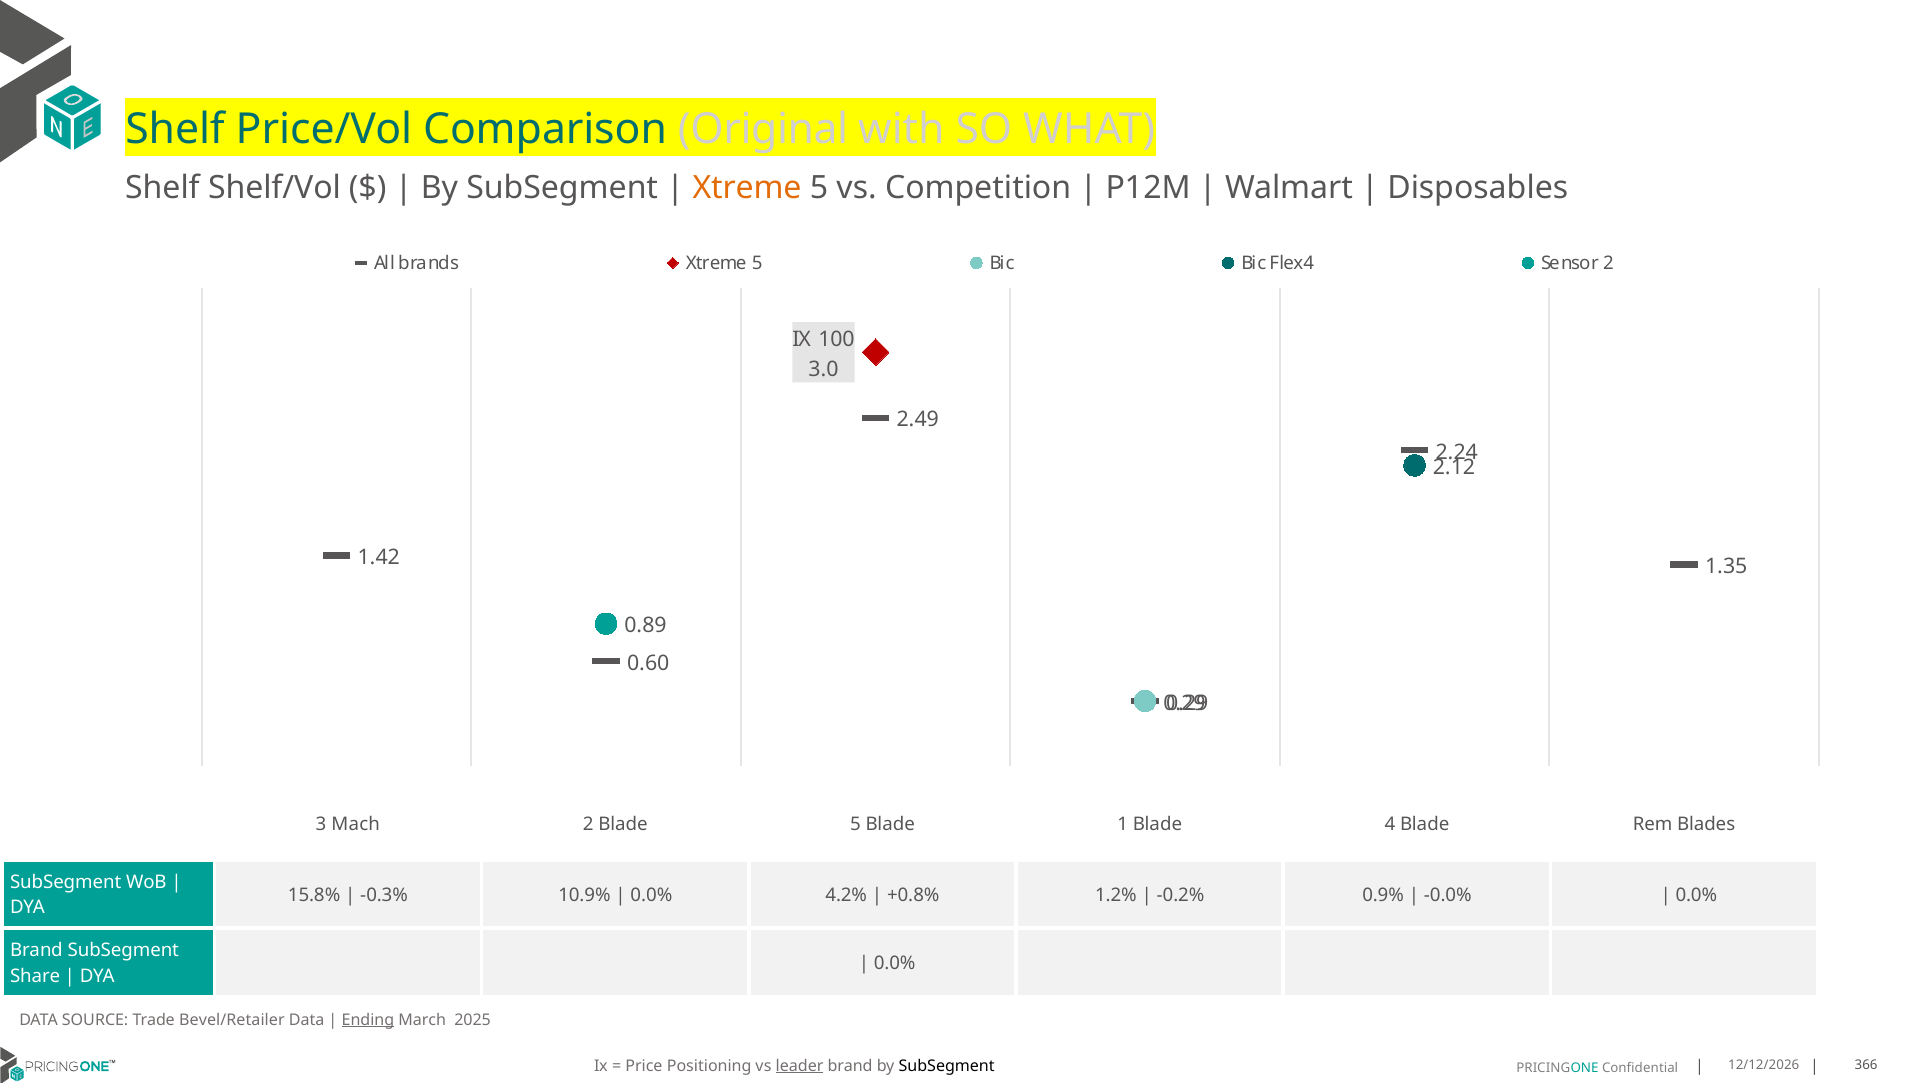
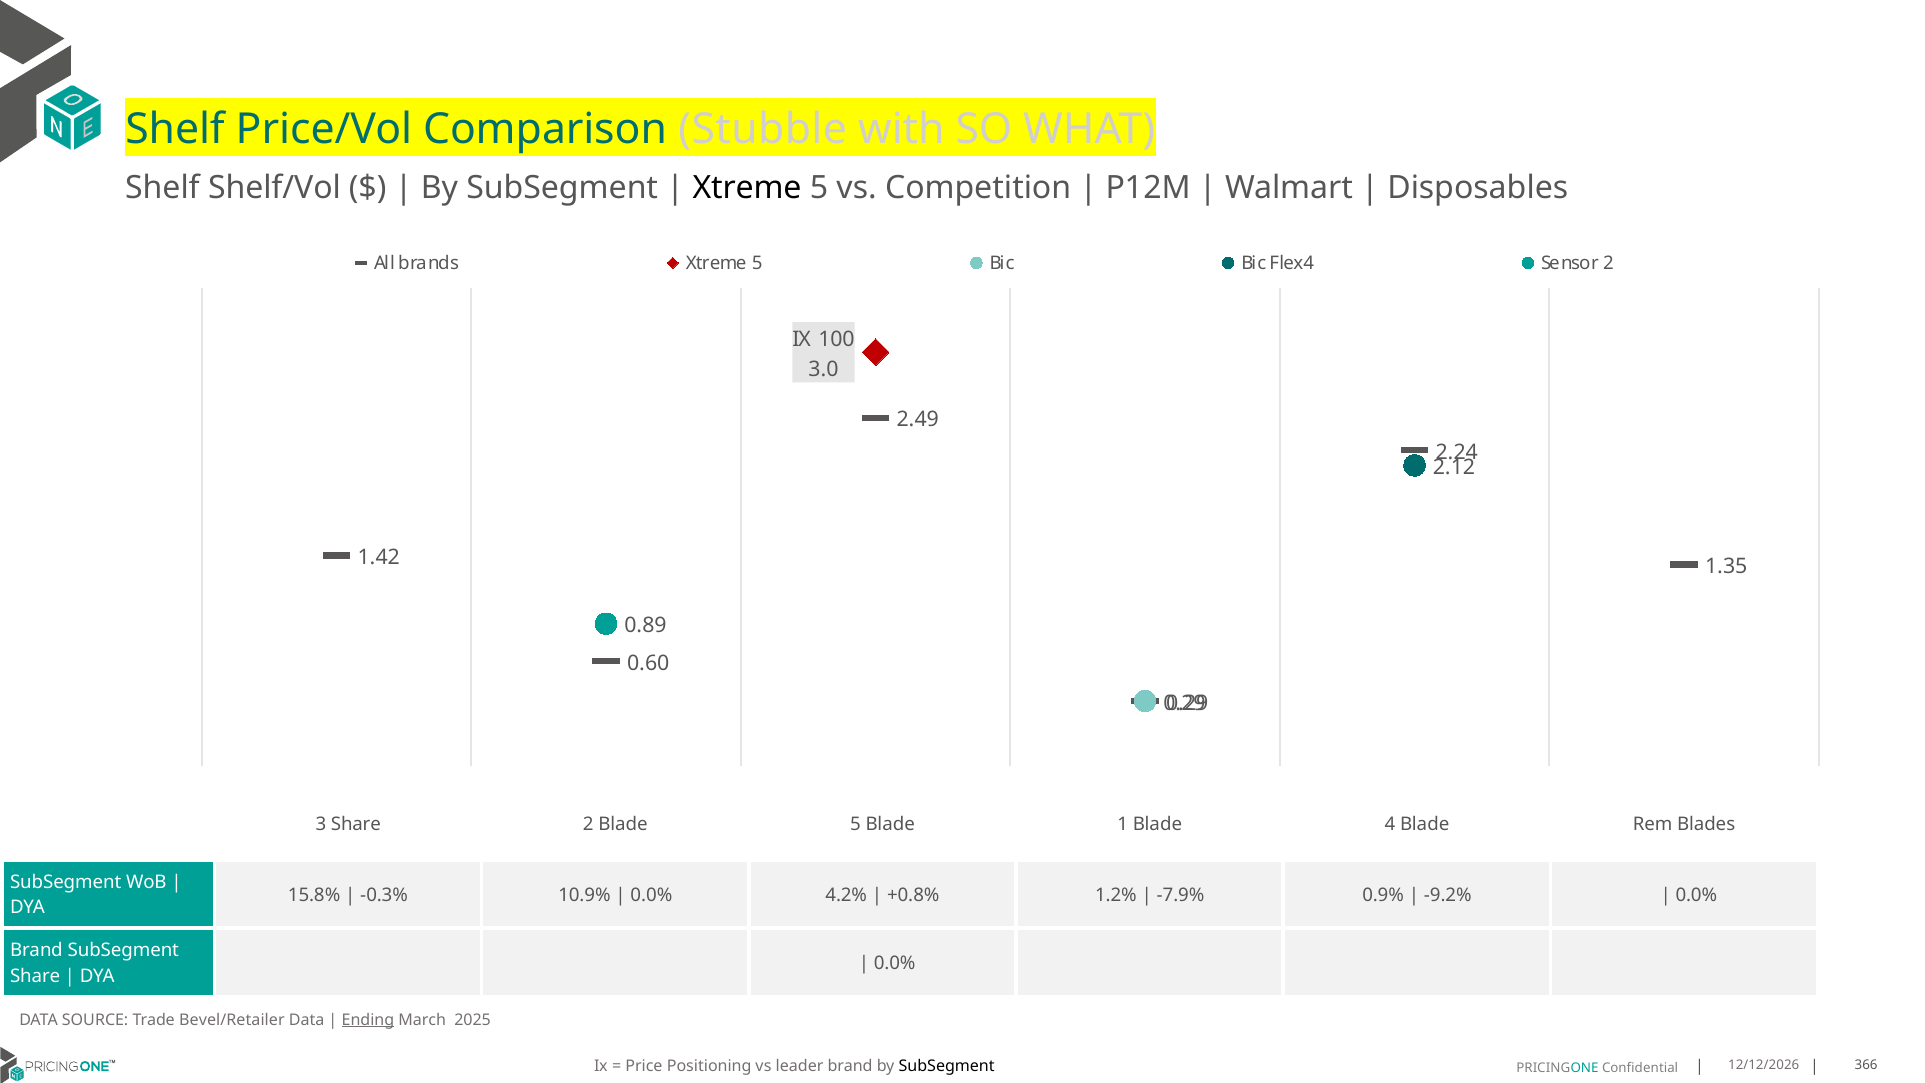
Original: Original -> Stubble (763, 129)
Xtreme colour: orange -> black (747, 188)
3 Mach: Mach -> Share (356, 824)
-0.2%: -0.2% -> -7.9% (1181, 895)
-0.0%: -0.0% -> -9.2% (1448, 895)
leader underline: present -> none (800, 1066)
